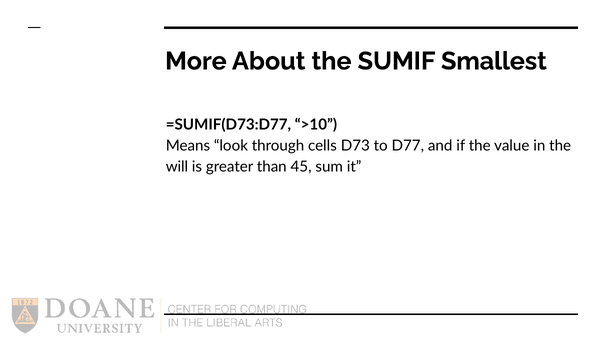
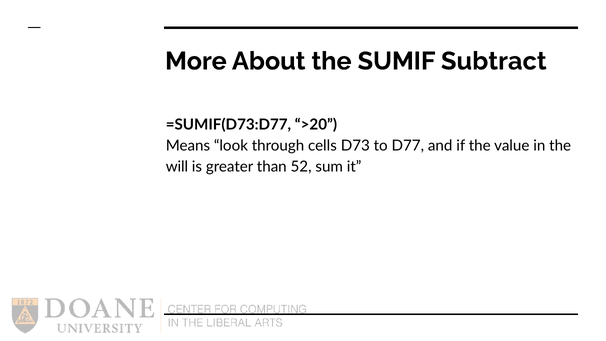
Smallest: Smallest -> Subtract (494, 61)
>10: >10 -> >20 (316, 125)
45: 45 -> 52 (301, 166)
